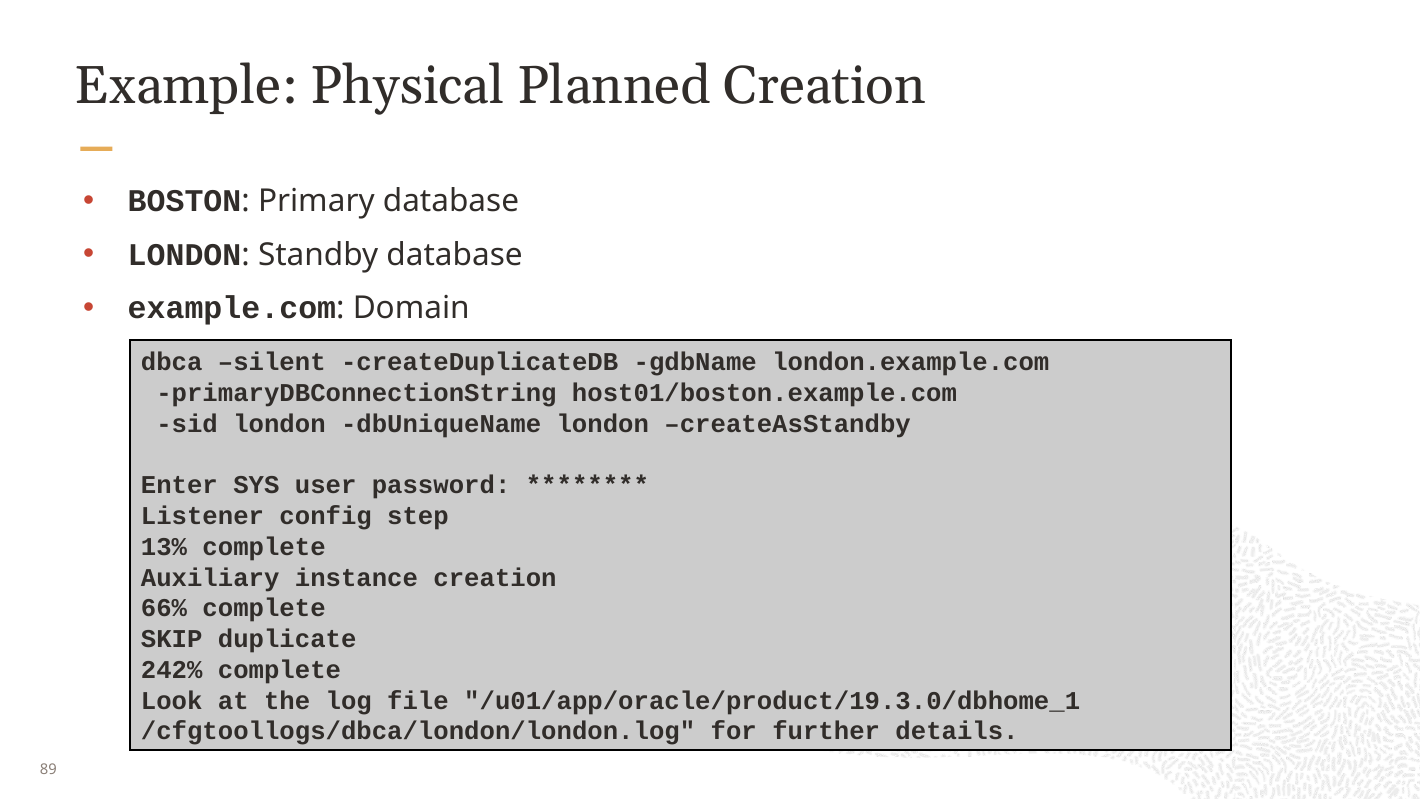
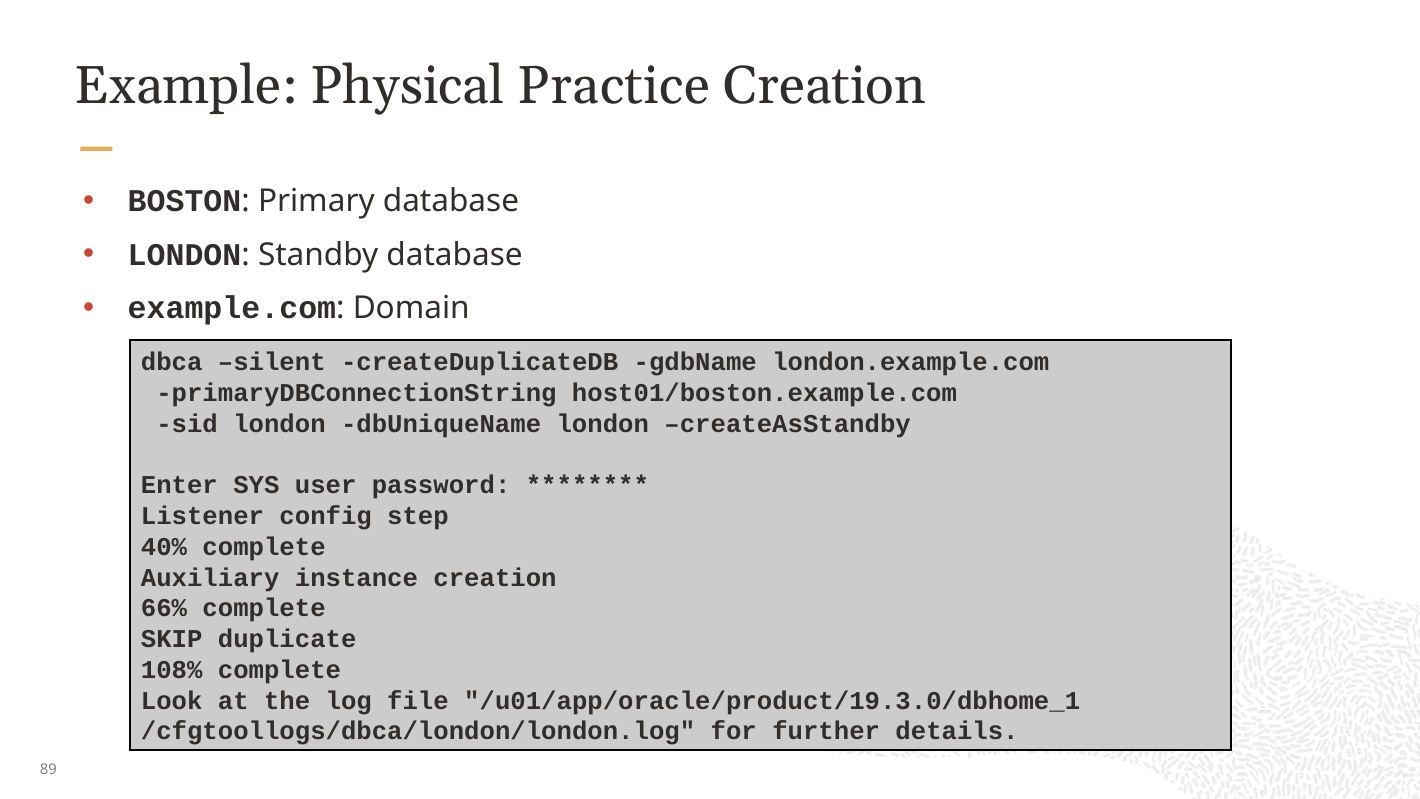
Planned: Planned -> Practice (614, 86)
13%: 13% -> 40% (164, 547)
242%: 242% -> 108% (172, 670)
